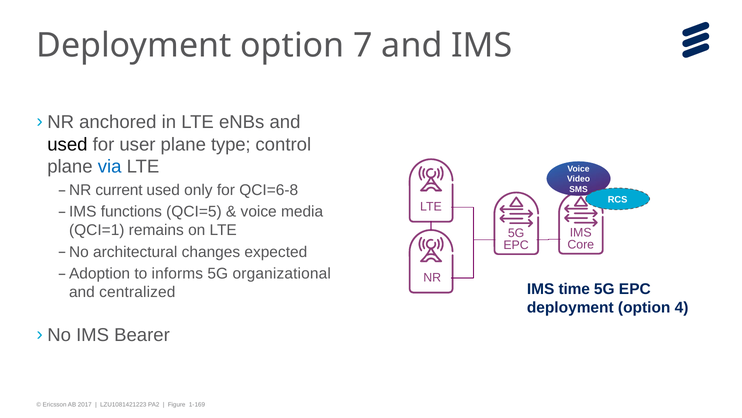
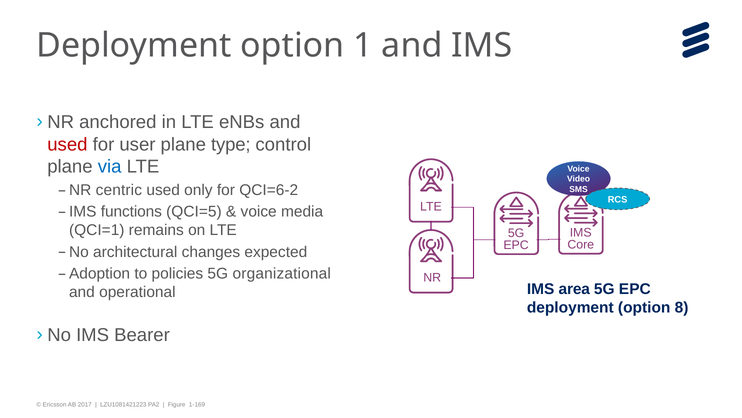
7: 7 -> 1 (363, 46)
used colour: black -> red (67, 144)
current: current -> centric (119, 190)
QCI=6-8: QCI=6-8 -> QCI=6-2 (269, 190)
informs: informs -> policies (177, 273)
time: time -> area (574, 289)
centralized: centralized -> operational (137, 292)
4: 4 -> 8 (682, 307)
